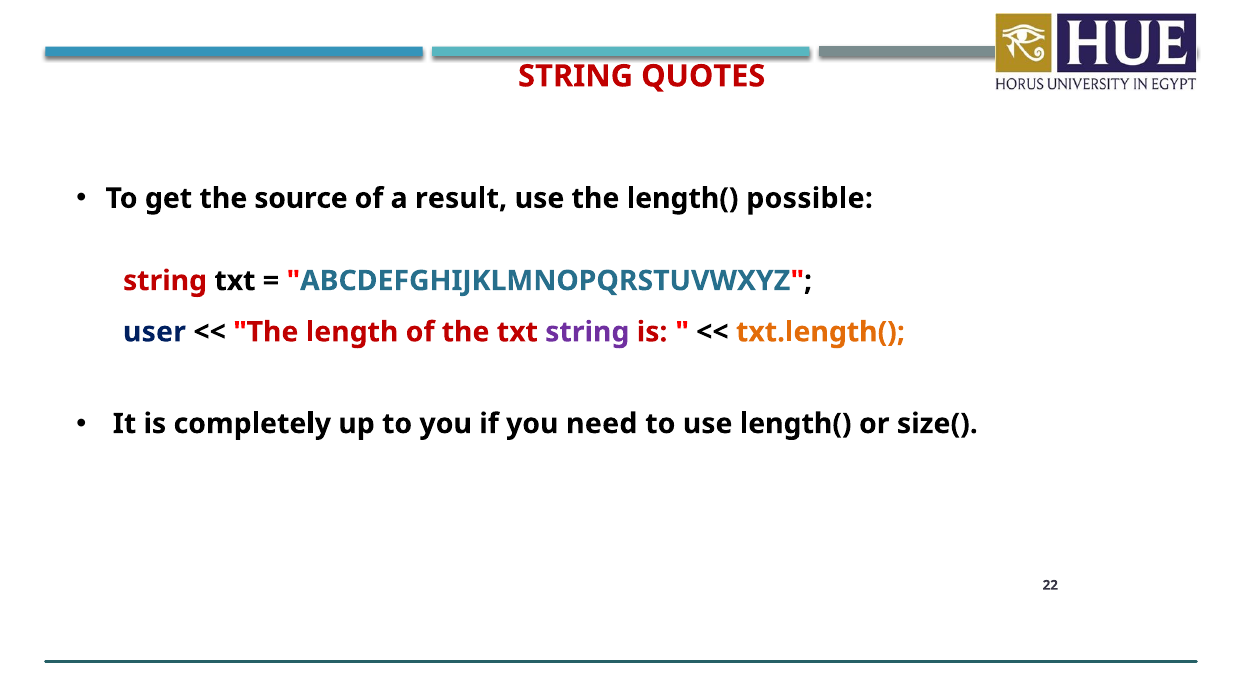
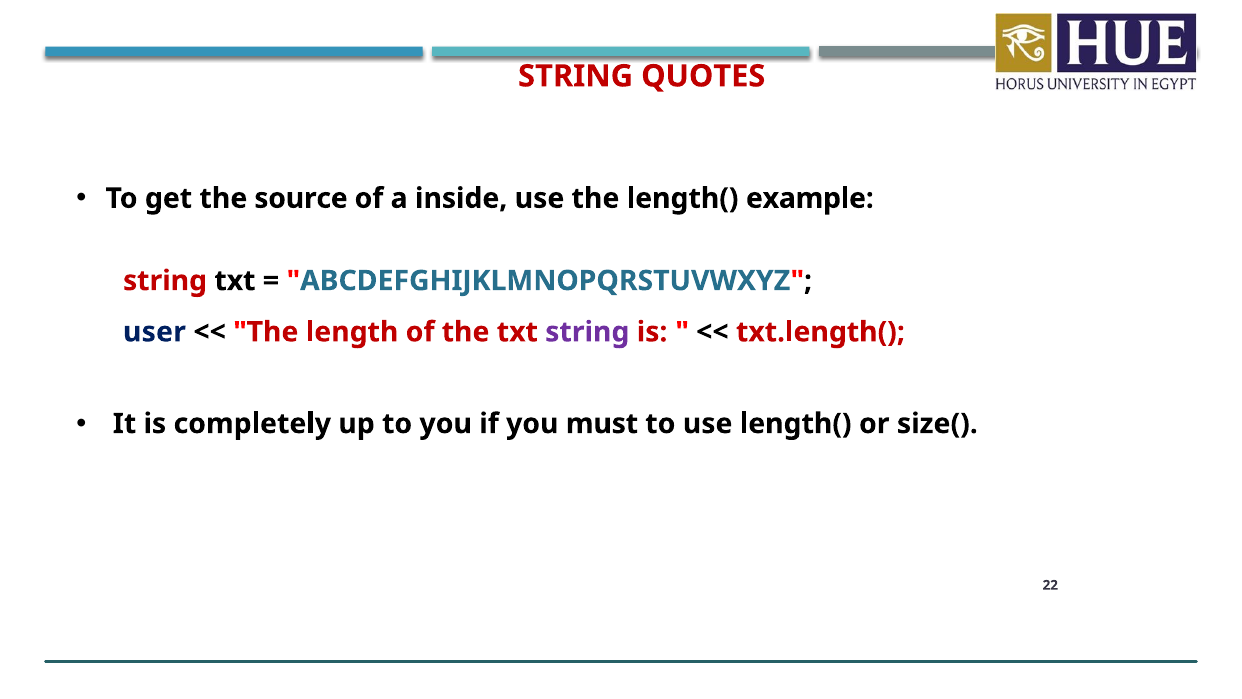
result: result -> inside (461, 198)
possible: possible -> example (810, 198)
txt.length( colour: orange -> red (820, 332)
need: need -> must (602, 423)
